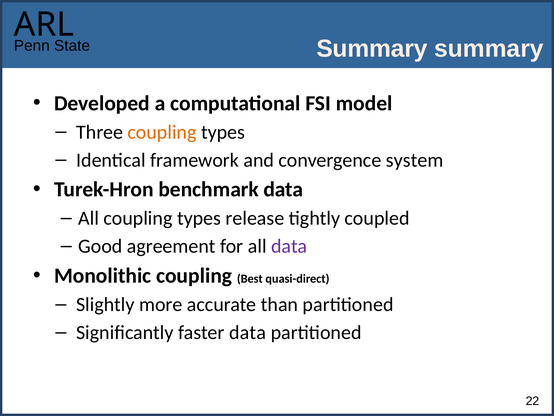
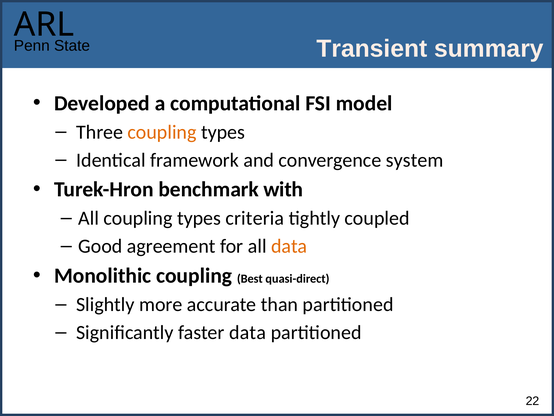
Summary: Summary -> Transient (372, 49)
benchmark data: data -> with (283, 189)
release: release -> criteria (255, 218)
data colour: purple -> orange (289, 246)
